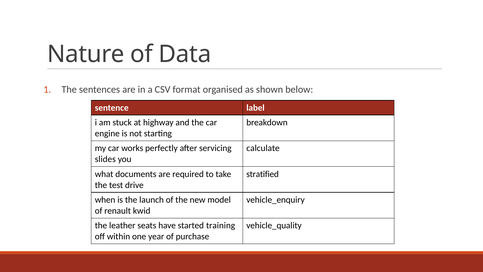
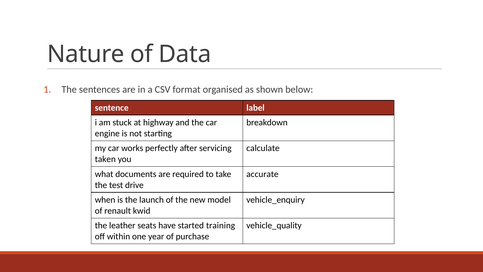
slides: slides -> taken (105, 159)
stratified: stratified -> accurate (262, 174)
